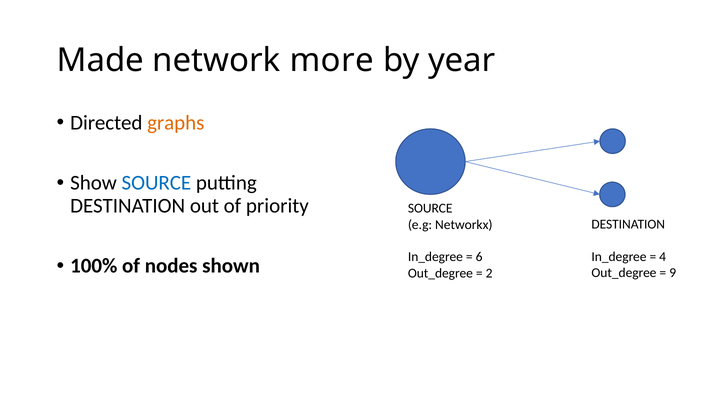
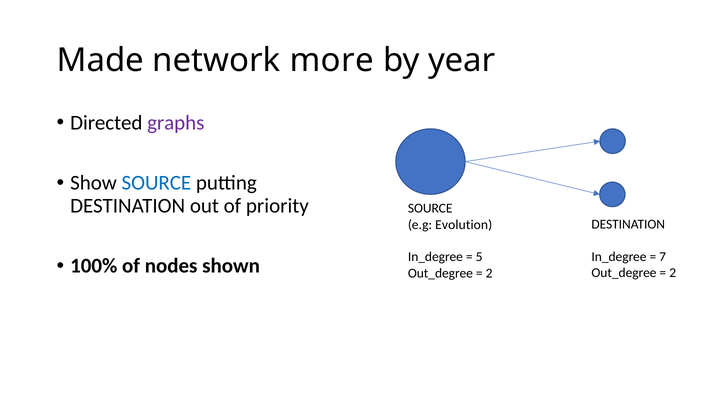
graphs colour: orange -> purple (176, 123)
Networkx: Networkx -> Evolution (464, 225)
4: 4 -> 7 (663, 257)
6: 6 -> 5 (479, 257)
9: 9 -> 2 (673, 273)
